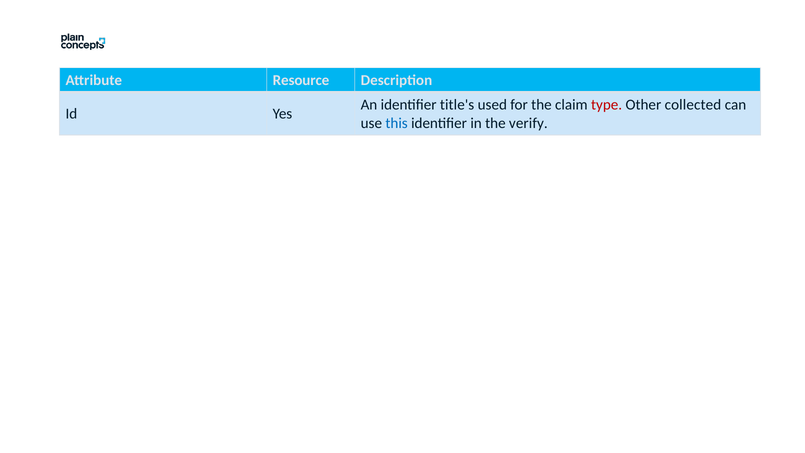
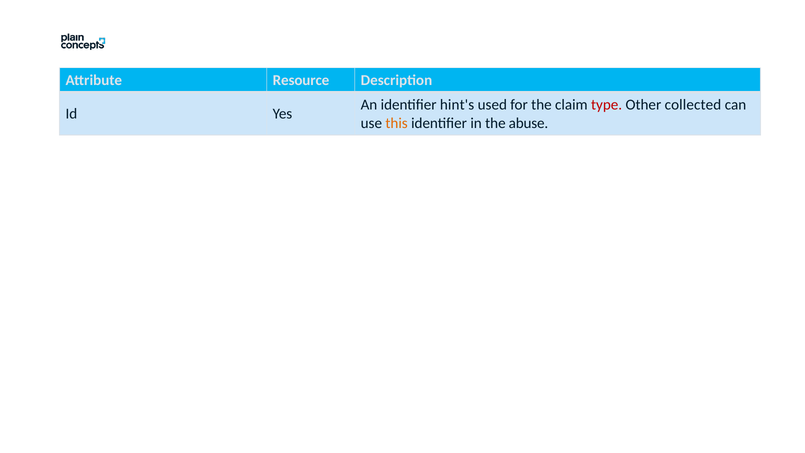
title's: title's -> hint's (457, 105)
this colour: blue -> orange (397, 123)
verify: verify -> abuse (529, 123)
